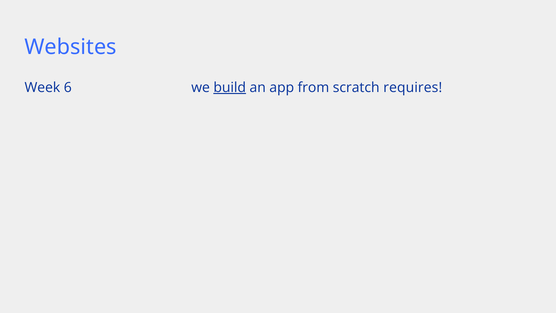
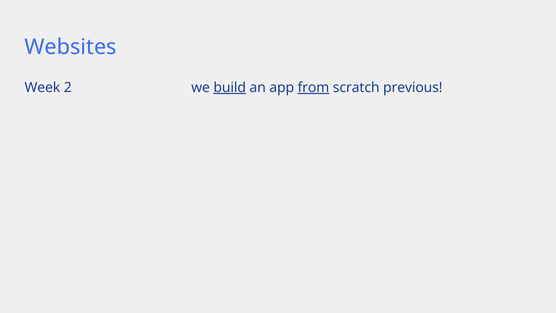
6: 6 -> 2 (68, 87)
from underline: none -> present (313, 87)
requires: requires -> previous (413, 87)
